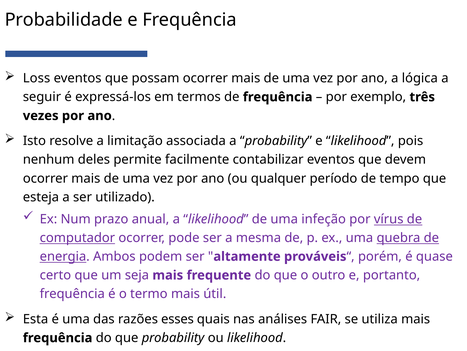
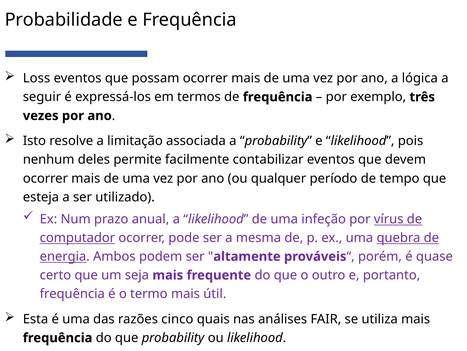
esses: esses -> cinco (177, 319)
